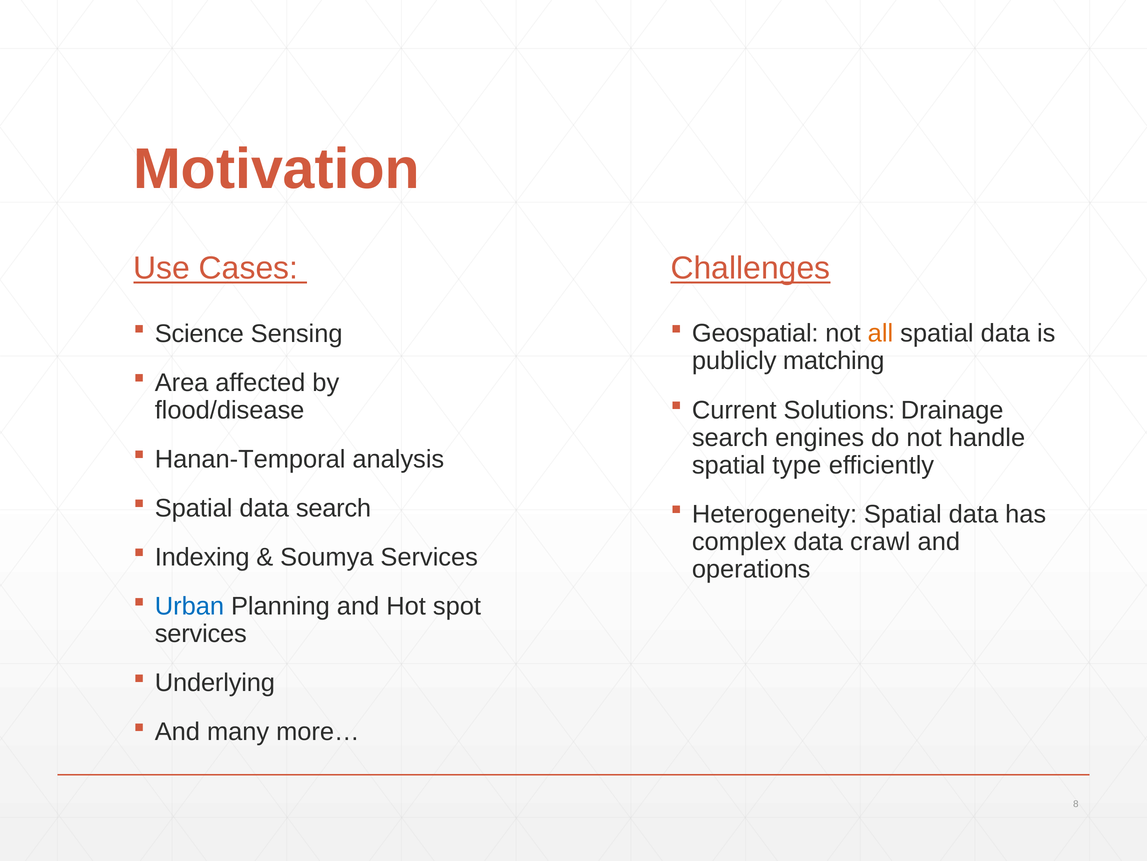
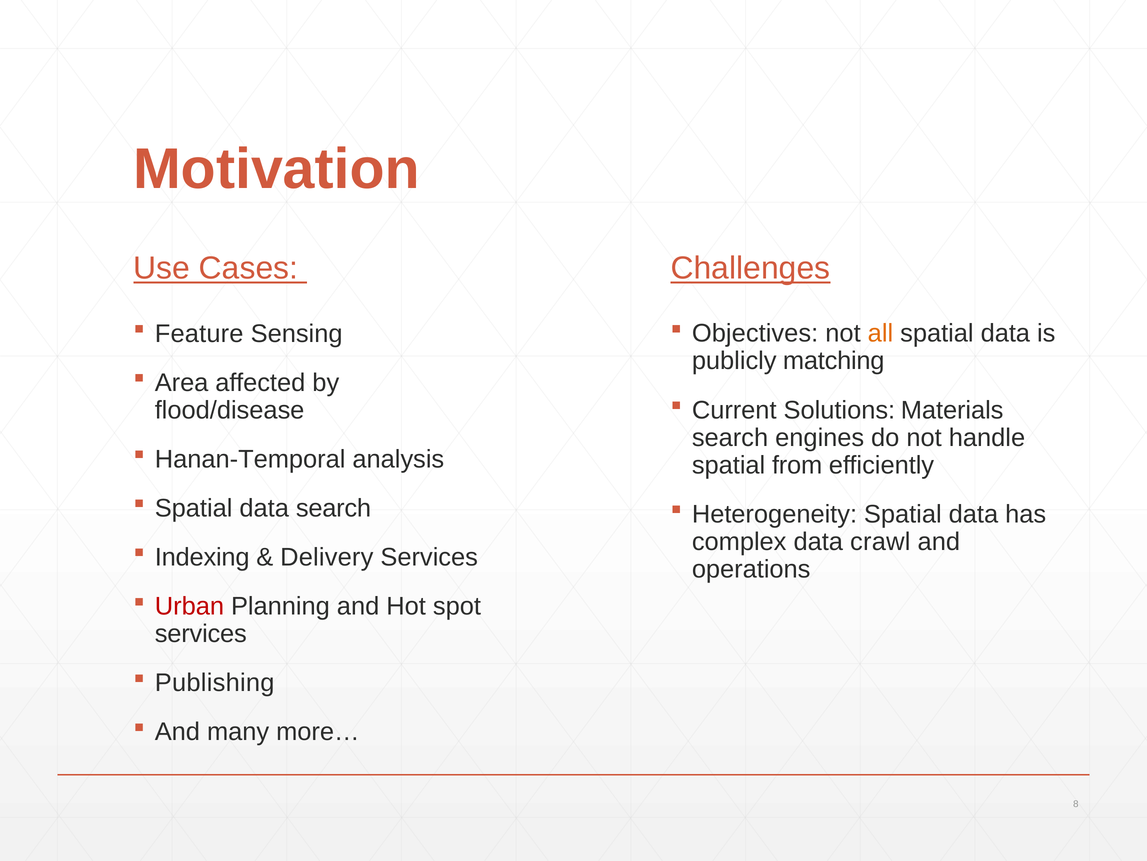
Geospatial: Geospatial -> Objectives (755, 333)
Science: Science -> Feature (199, 333)
Drainage: Drainage -> Materials (952, 410)
type: type -> from (797, 465)
Soumya: Soumya -> Delivery (327, 557)
Urban colour: blue -> red (189, 606)
Underlying: Underlying -> Publishing (215, 682)
